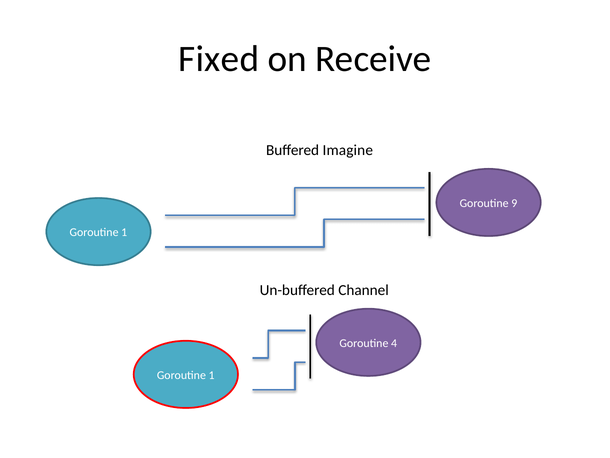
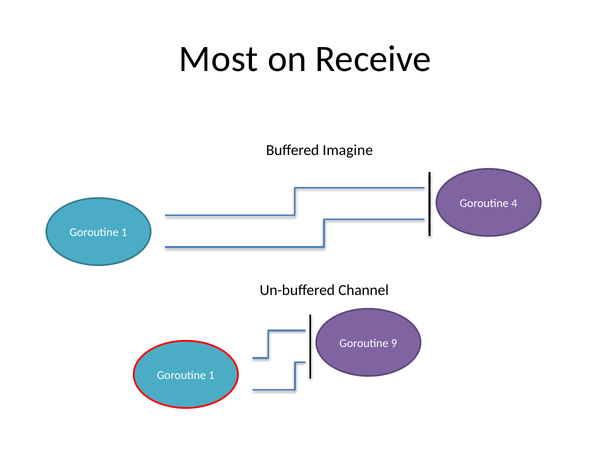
Fixed: Fixed -> Most (219, 59)
9: 9 -> 4 (514, 203)
4: 4 -> 9 (394, 343)
